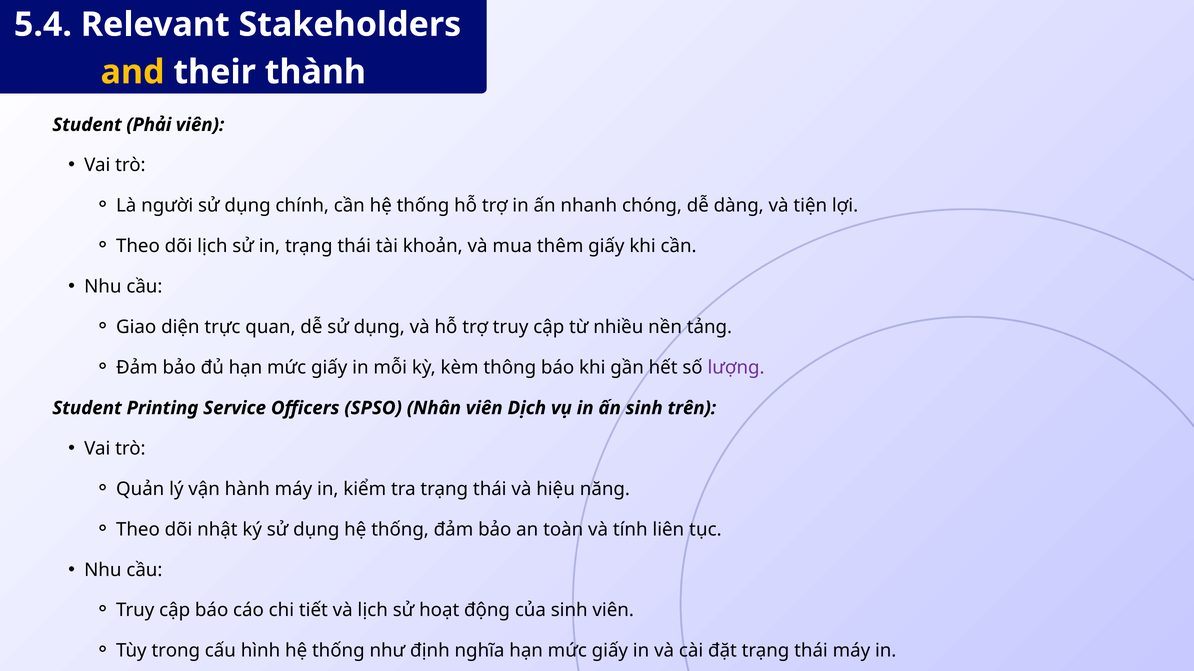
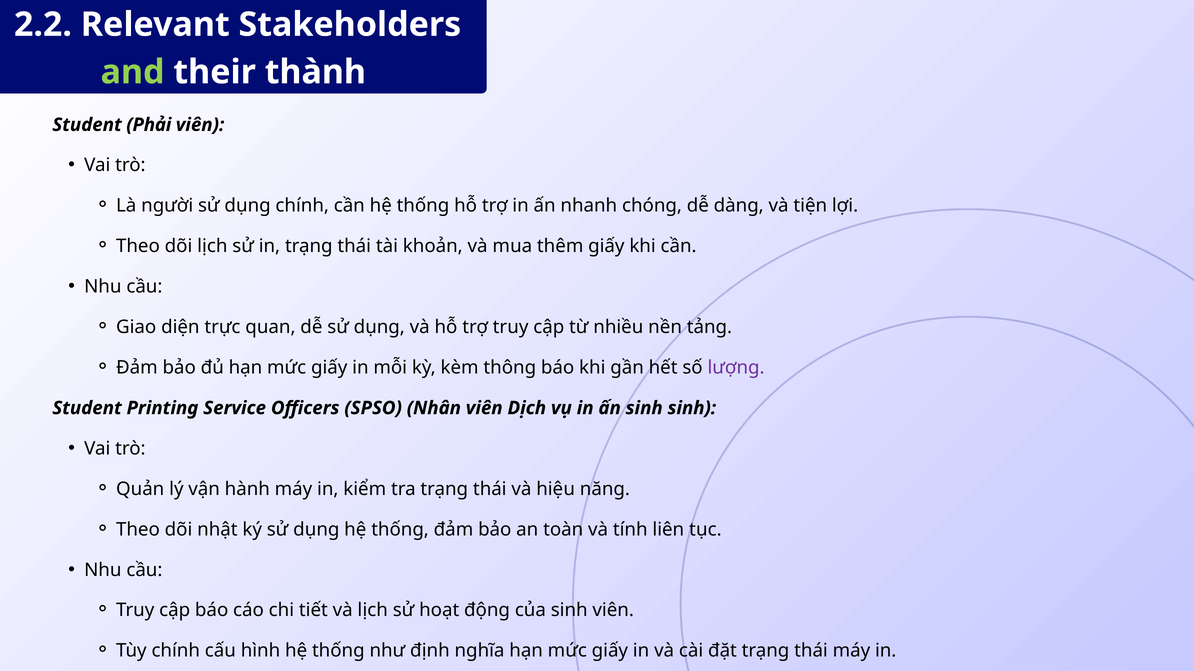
5.4: 5.4 -> 2.2 (43, 25)
and colour: yellow -> light green (133, 72)
sinh trên: trên -> sinh (692, 408)
Tùy trong: trong -> chính (176, 651)
